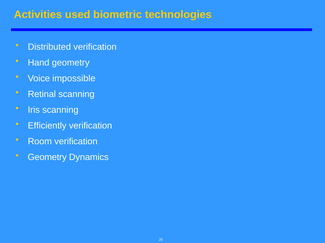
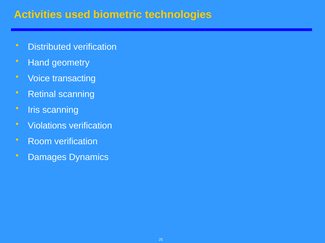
impossible: impossible -> transacting (74, 79)
Efficiently: Efficiently -> Violations (47, 126)
Geometry: Geometry -> Damages (47, 158)
